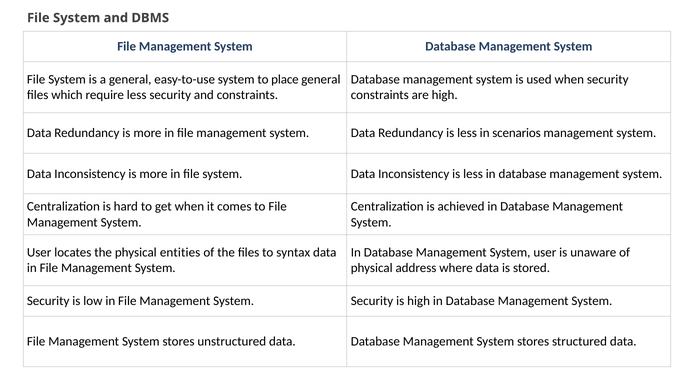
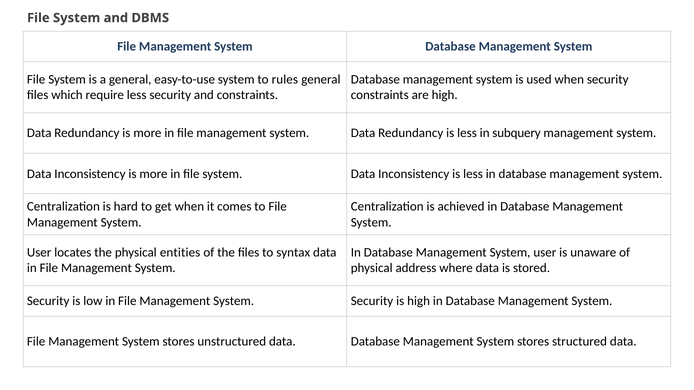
place: place -> rules (285, 79)
scenarios: scenarios -> subquery (517, 133)
